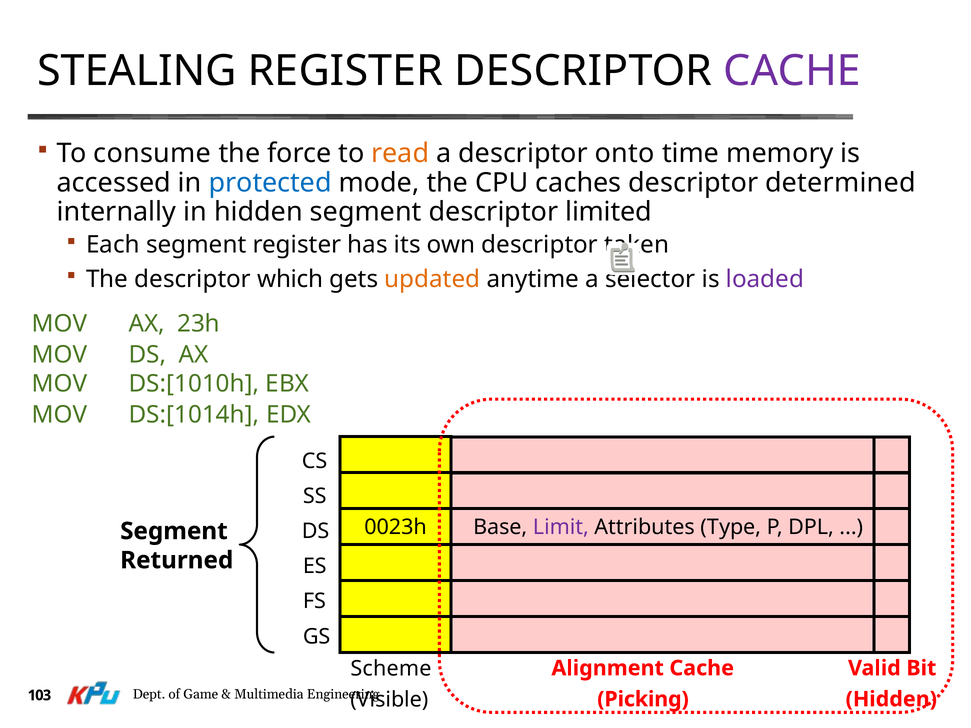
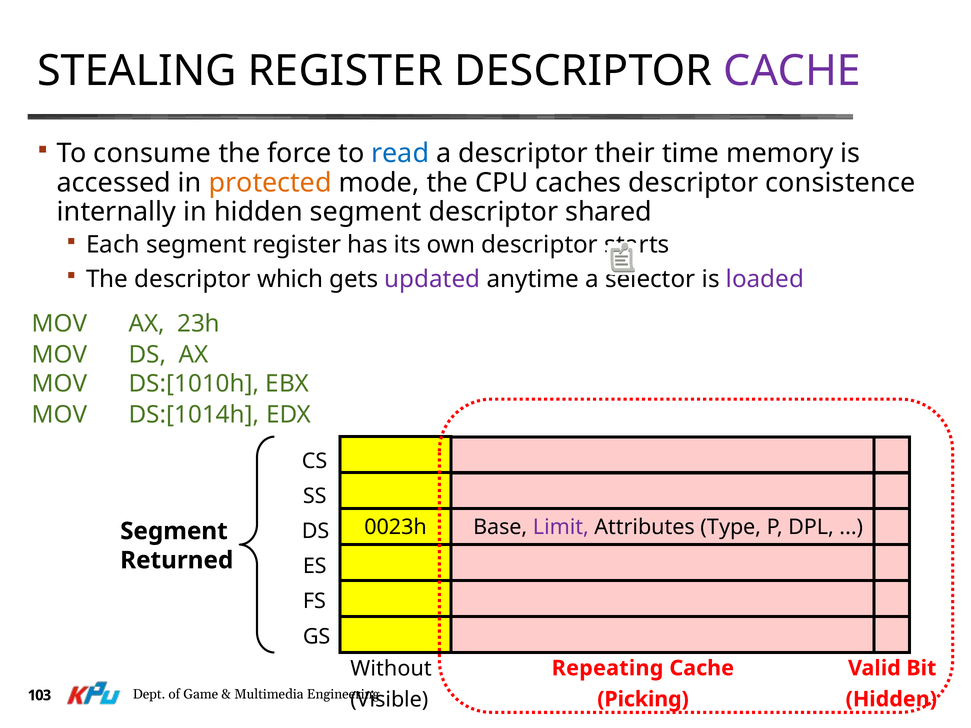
read colour: orange -> blue (400, 154)
onto: onto -> their (625, 154)
protected colour: blue -> orange (270, 183)
determined: determined -> consistence (840, 183)
limited: limited -> shared (609, 212)
taken: taken -> starts (637, 245)
updated colour: orange -> purple (432, 279)
Scheme: Scheme -> Without (391, 669)
Alignment: Alignment -> Repeating (608, 668)
